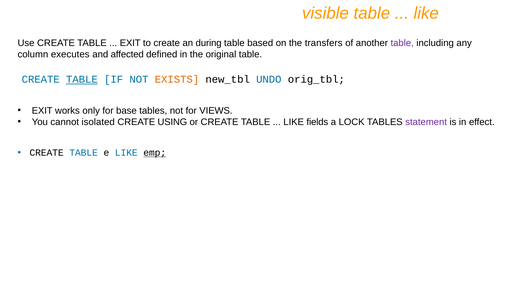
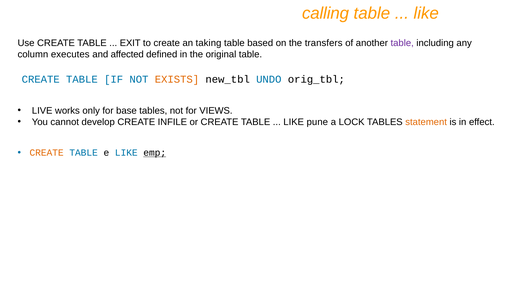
visible: visible -> calling (326, 13)
during: during -> taking (209, 43)
TABLE underline: present -> none (82, 80)
EXIT: EXIT -> LIVE (42, 111)
isolated: isolated -> develop (98, 122)
USING: USING -> INFILE (172, 122)
fields: fields -> pune (317, 122)
statement colour: purple -> orange (426, 122)
CREATE colour: black -> orange (47, 153)
